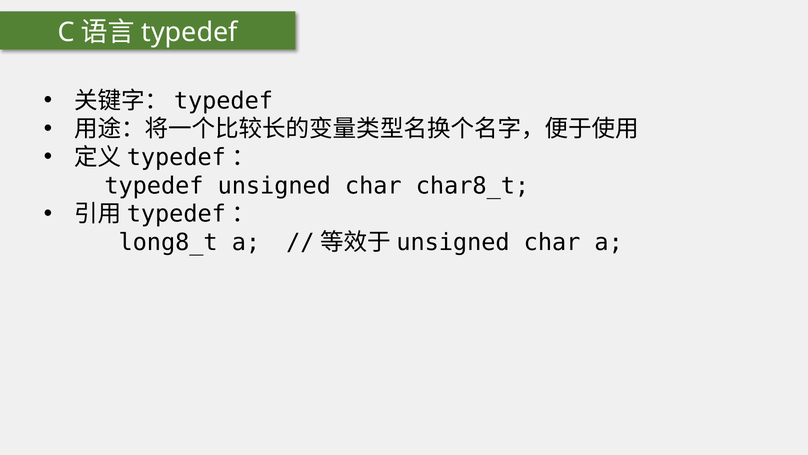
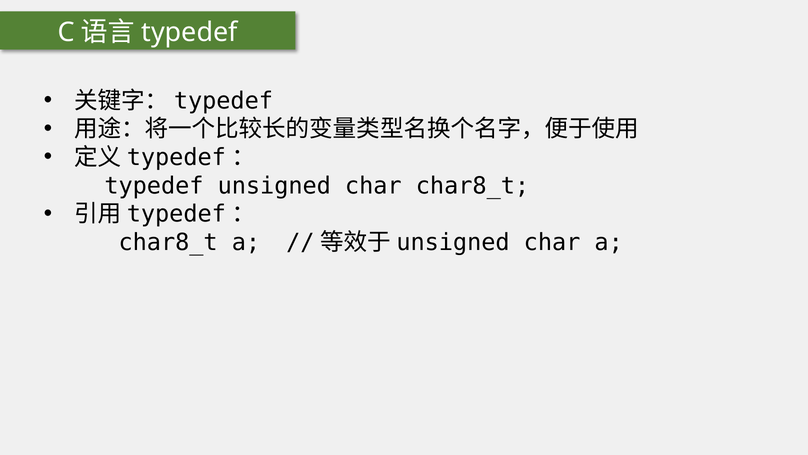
long8_t: long8_t -> char8_t (168, 242)
